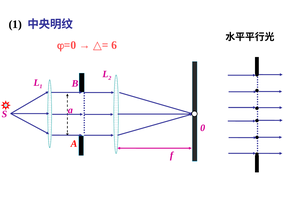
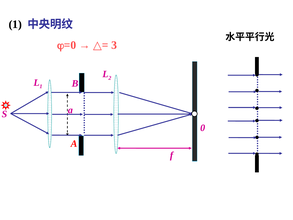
6: 6 -> 3 (114, 45)
